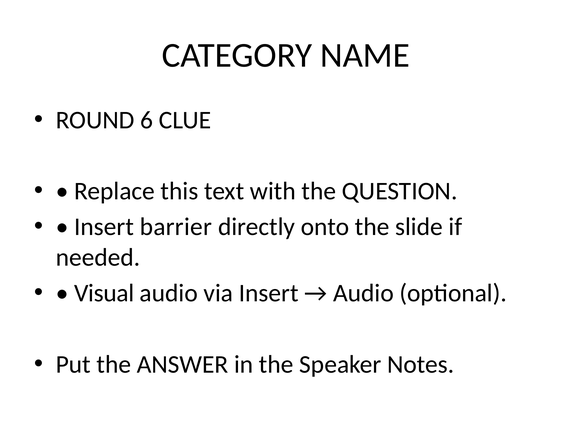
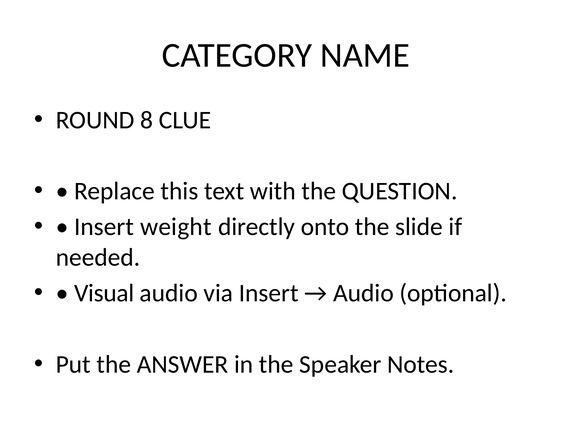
6: 6 -> 8 (147, 120)
barrier: barrier -> weight (176, 227)
